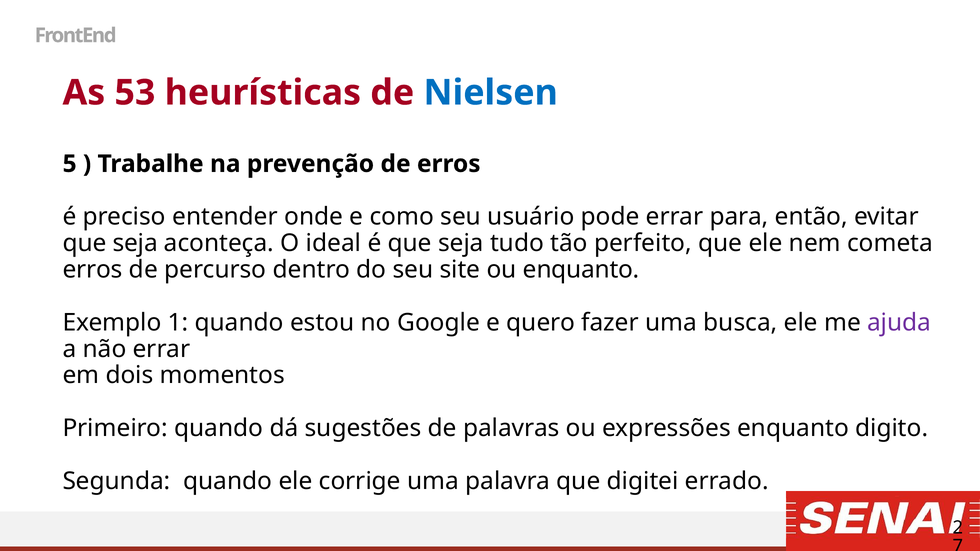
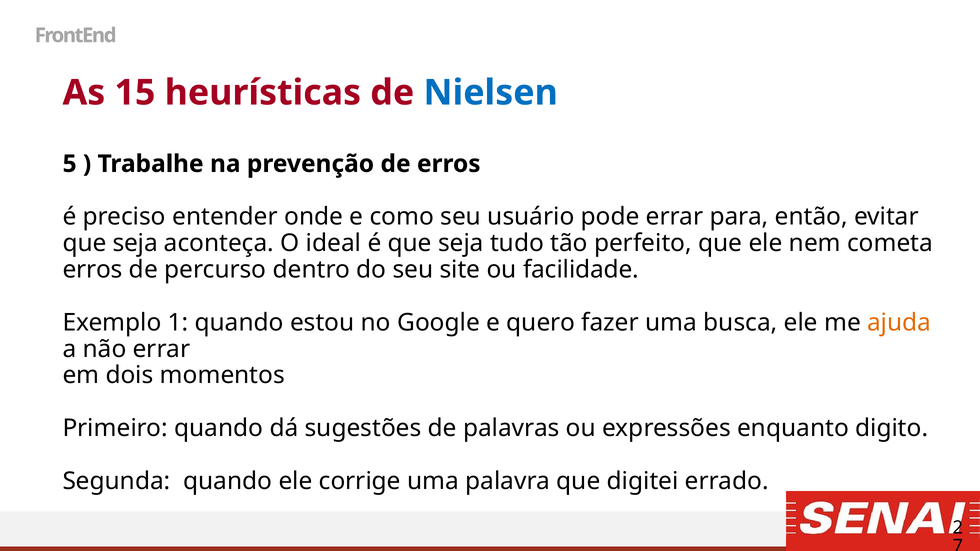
53: 53 -> 15 (135, 93)
ou enquanto: enquanto -> facilidade (581, 270)
ajuda colour: purple -> orange (899, 323)
